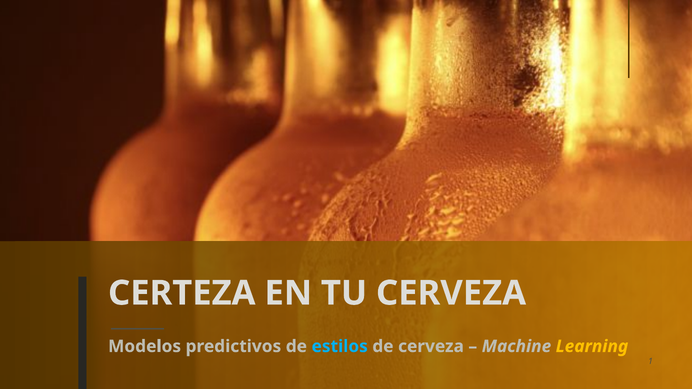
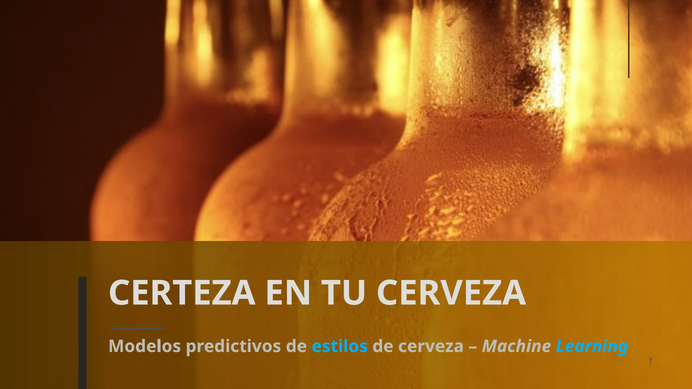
Learning colour: yellow -> light blue (592, 347)
